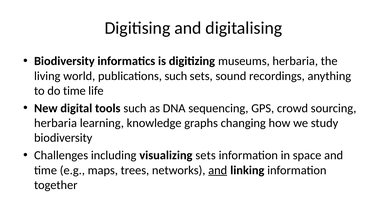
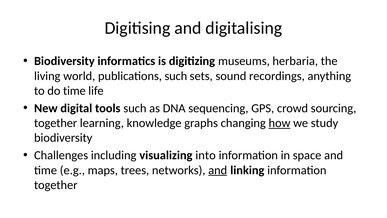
herbaria: herbaria -> together (56, 123)
how underline: none -> present (280, 123)
visualizing sets: sets -> into (206, 155)
